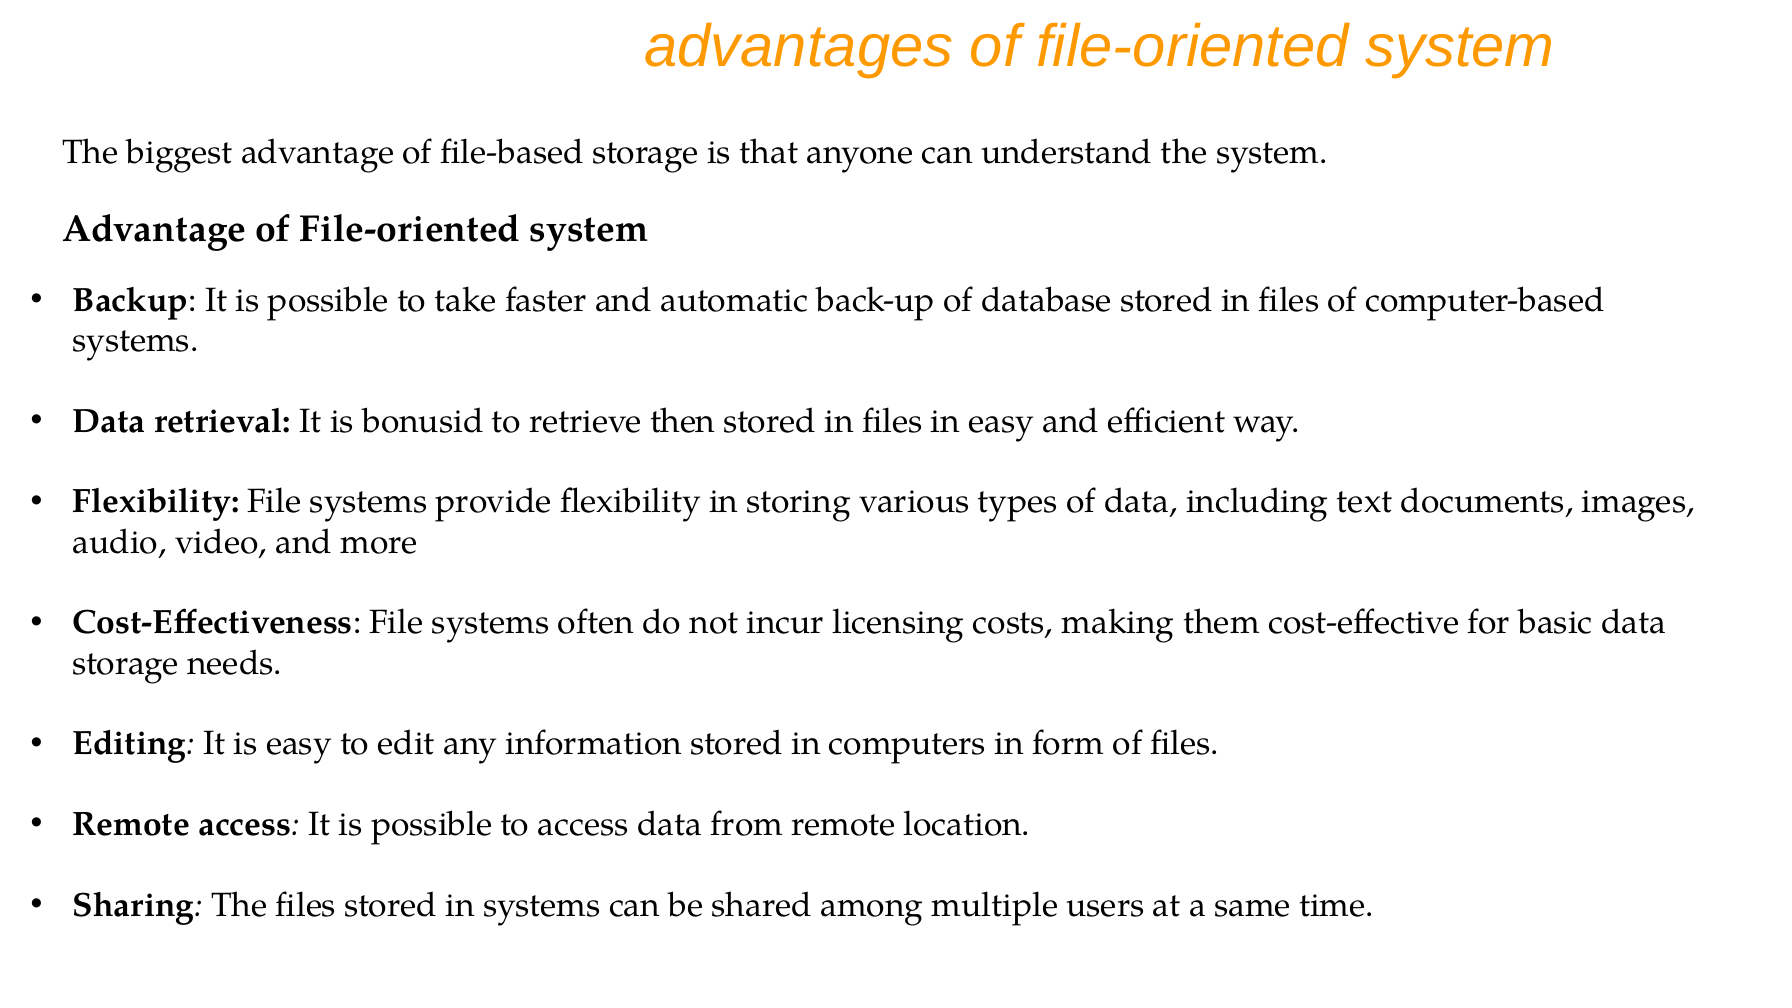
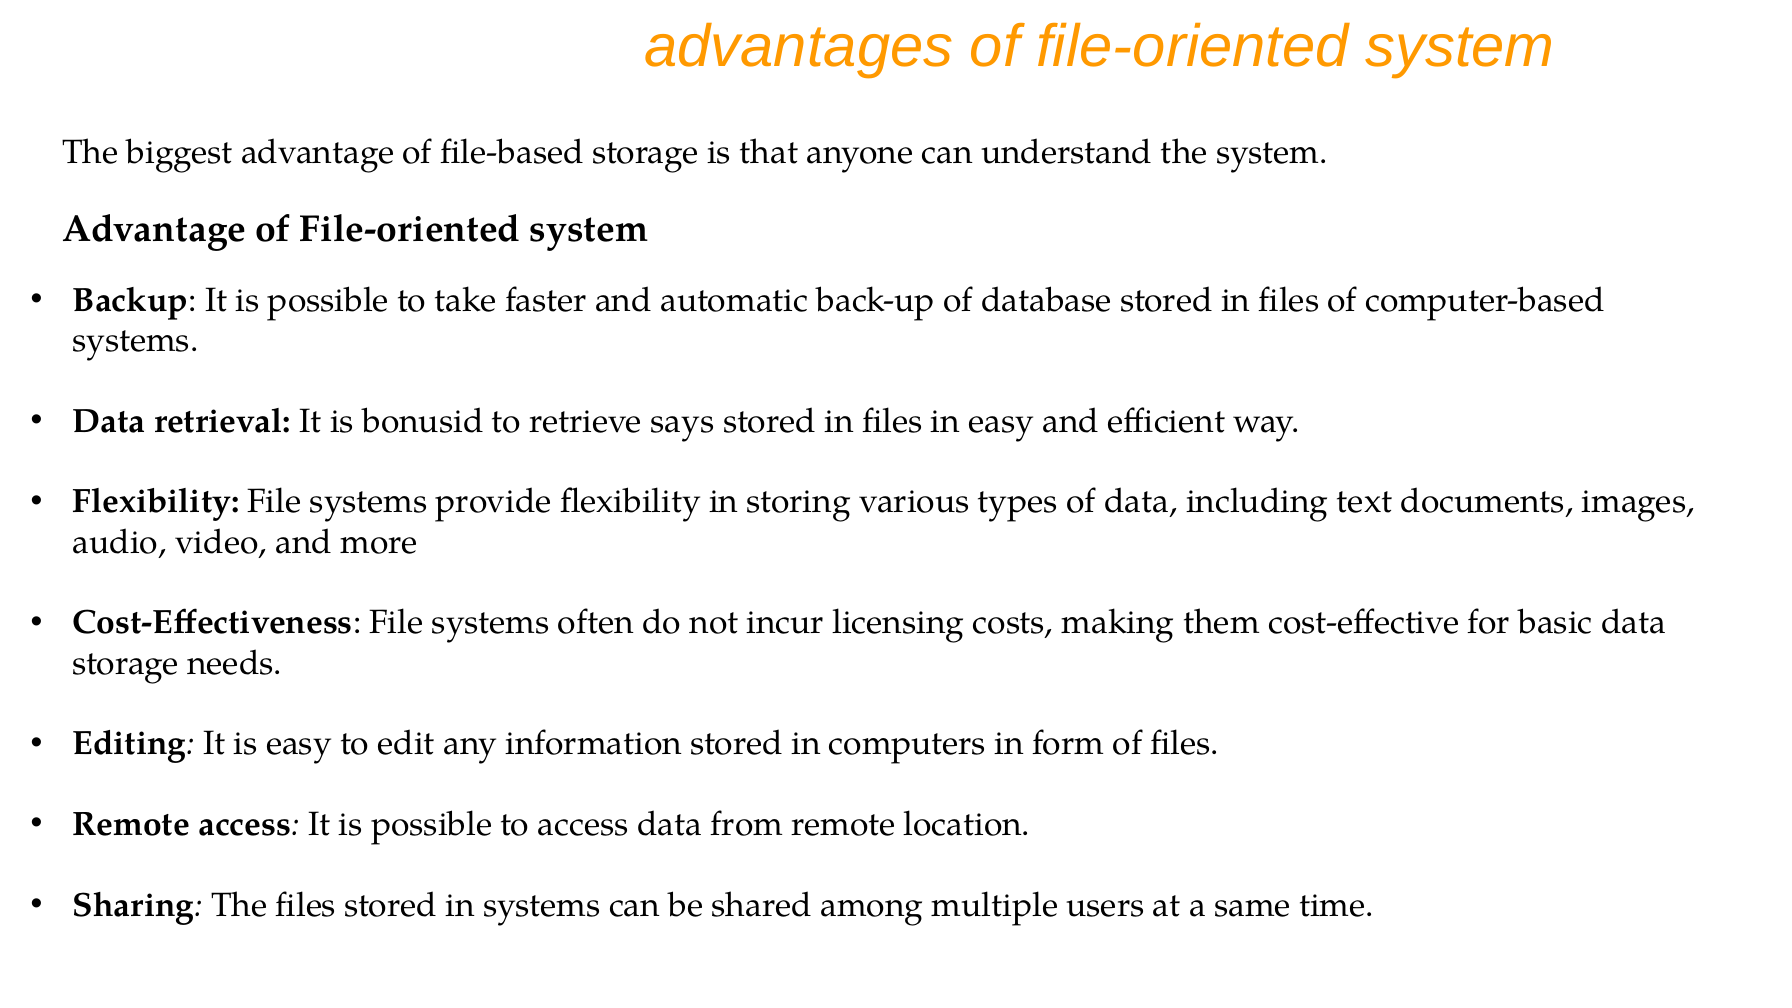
then: then -> says (683, 421)
